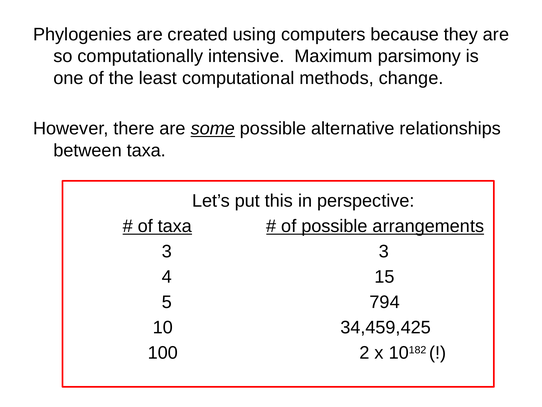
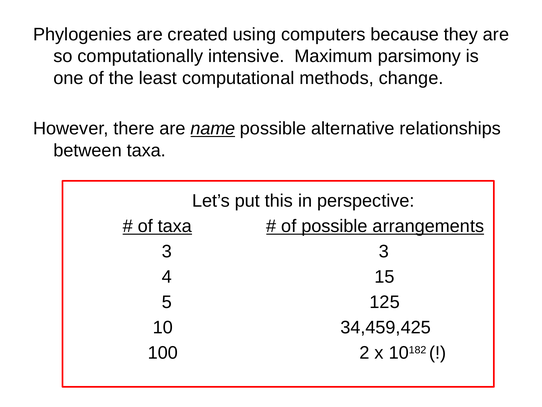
some: some -> name (213, 129)
794: 794 -> 125 (385, 302)
